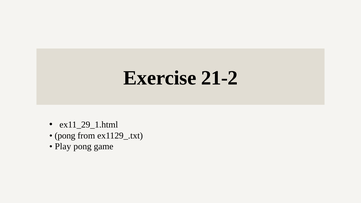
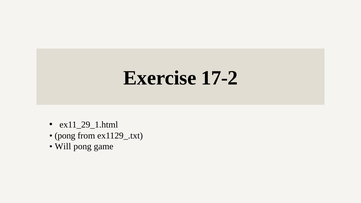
21-2: 21-2 -> 17-2 (220, 78)
Play: Play -> Will (63, 146)
